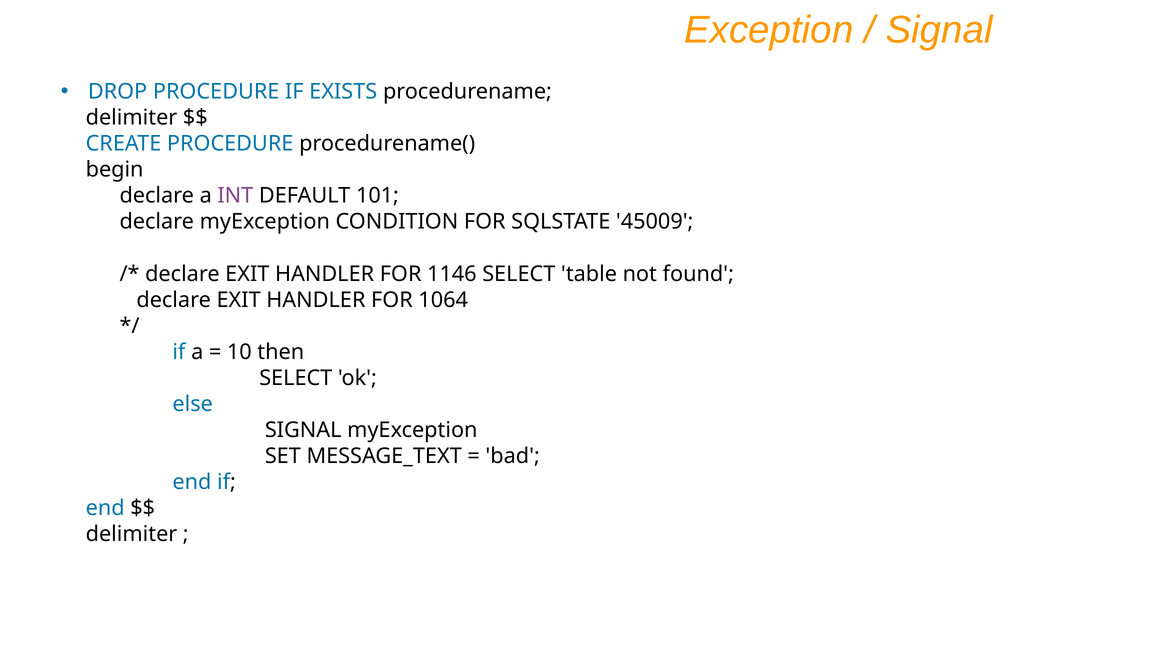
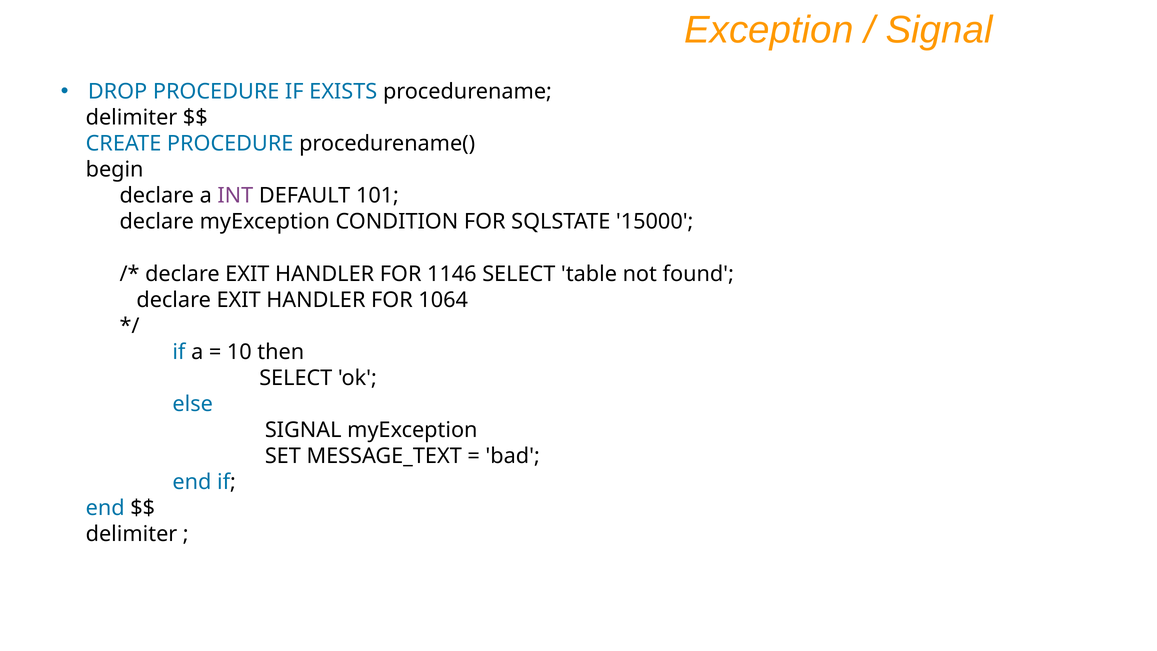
45009: 45009 -> 15000 (655, 222)
